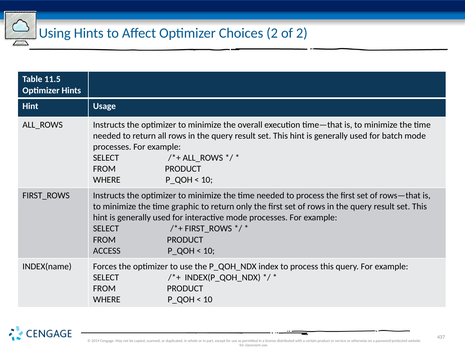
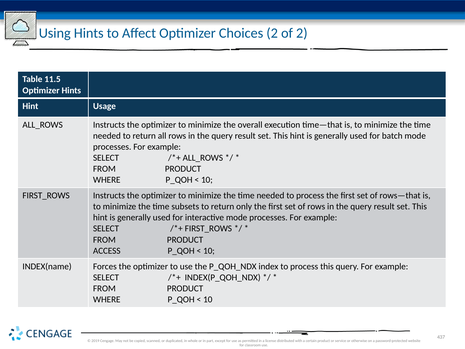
graphic: graphic -> subsets (185, 207)
